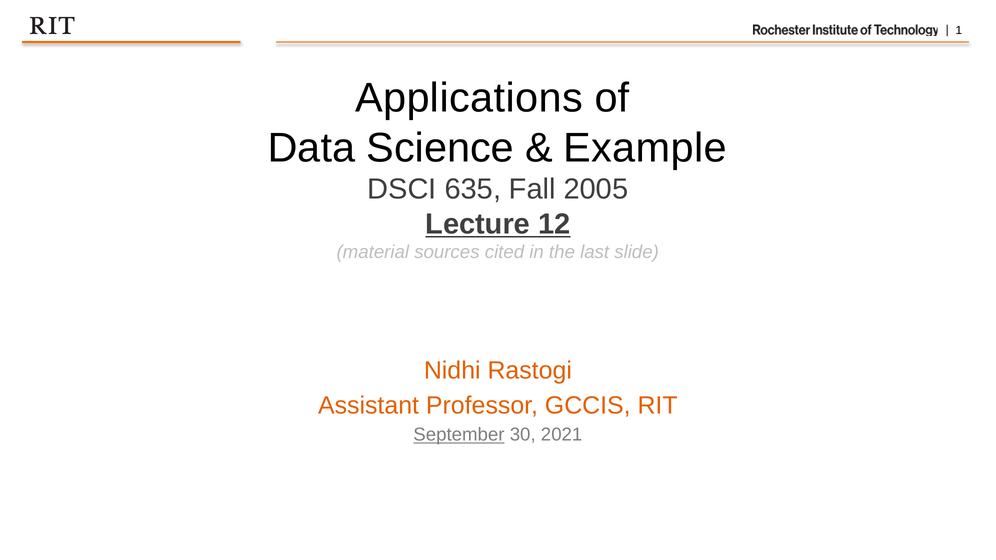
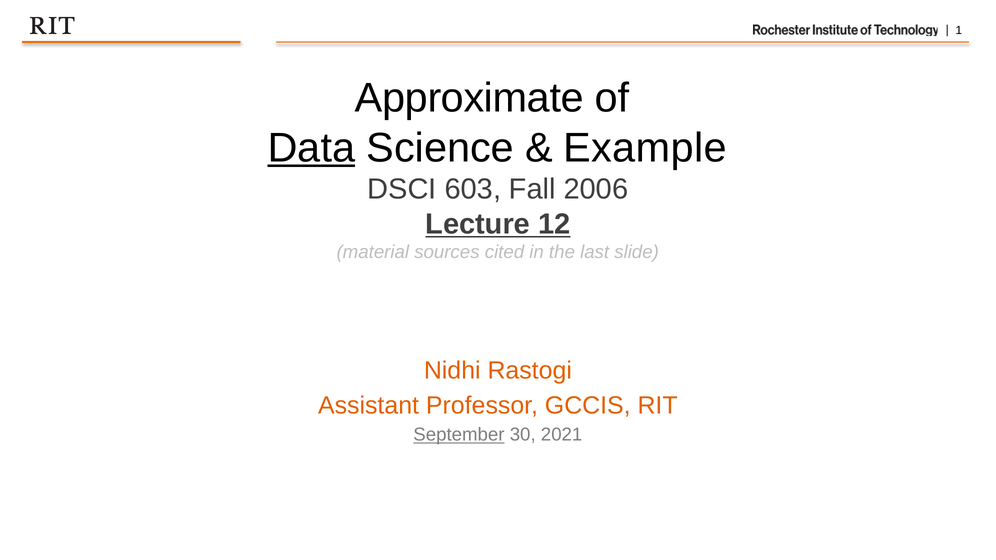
Applications: Applications -> Approximate (469, 98)
Data underline: none -> present (311, 148)
635: 635 -> 603 (473, 189)
2005: 2005 -> 2006 (596, 189)
